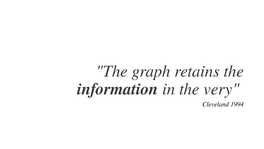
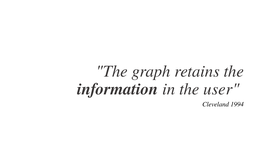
very: very -> user (221, 89)
